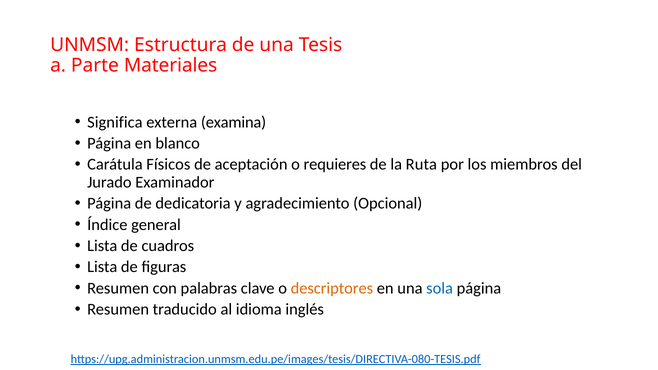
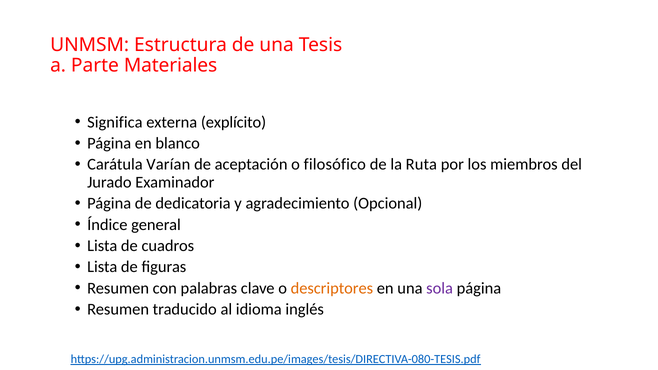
examina: examina -> explícito (234, 122)
Físicos: Físicos -> Varían (168, 165)
requieres: requieres -> filosófico (335, 165)
sola colour: blue -> purple (440, 288)
